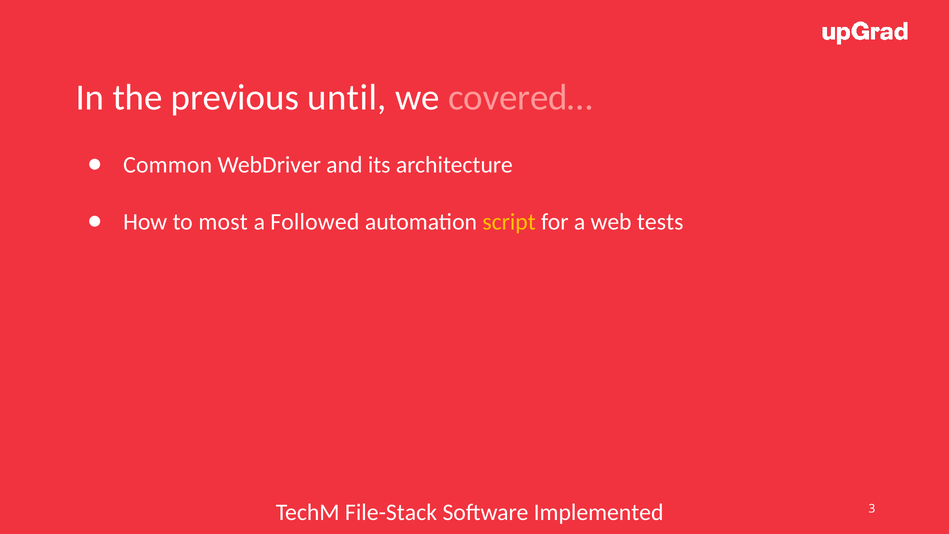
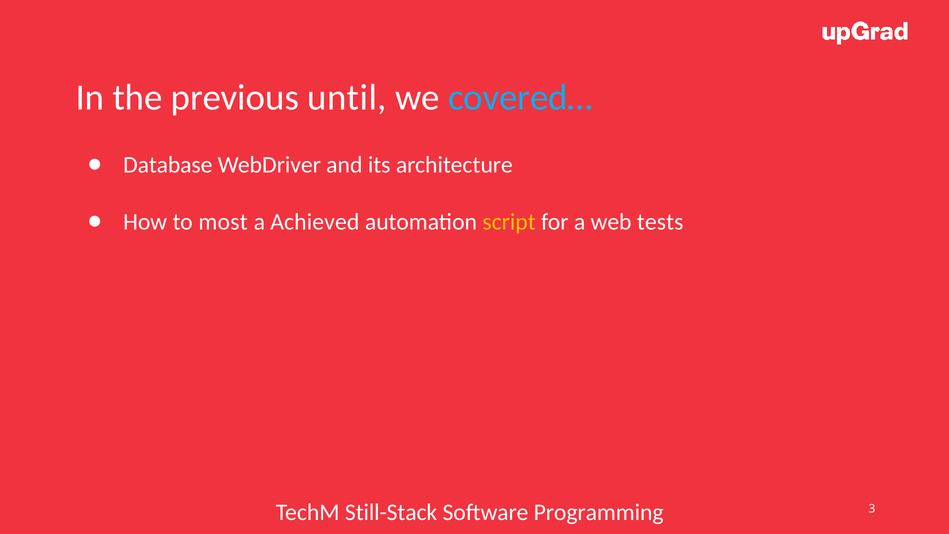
covered… colour: pink -> light blue (520, 97)
Common: Common -> Database (168, 165)
Followed: Followed -> Achieved (315, 222)
File-Stack: File-Stack -> Still-Stack (391, 512)
Implemented: Implemented -> Programming (599, 512)
